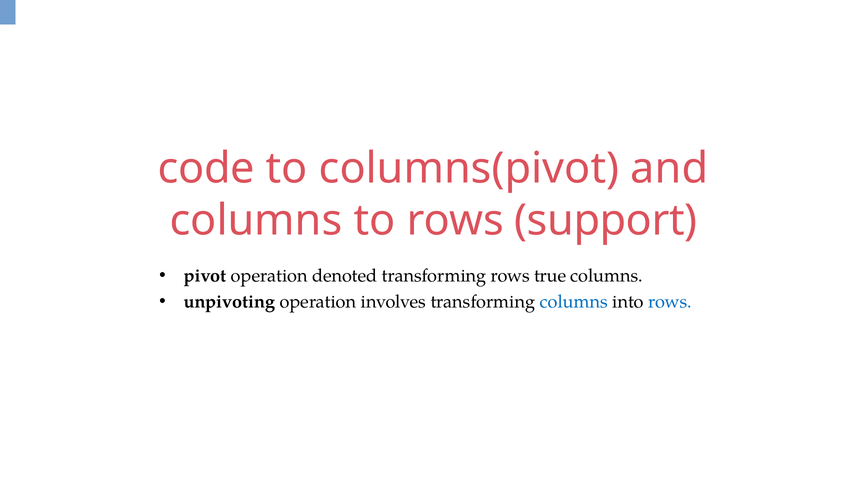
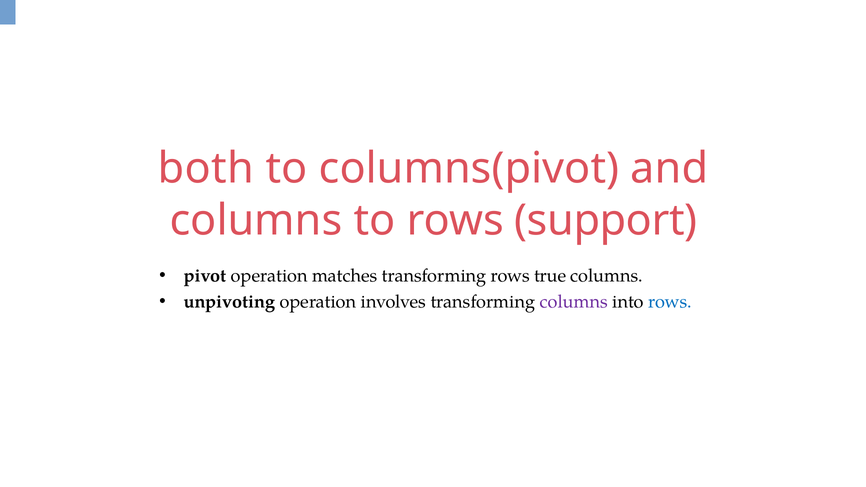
code: code -> both (206, 168)
denoted: denoted -> matches (345, 276)
columns colour: blue -> purple (574, 302)
